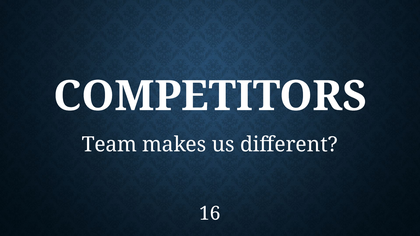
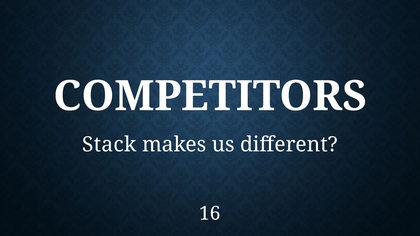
Team: Team -> Stack (109, 145)
